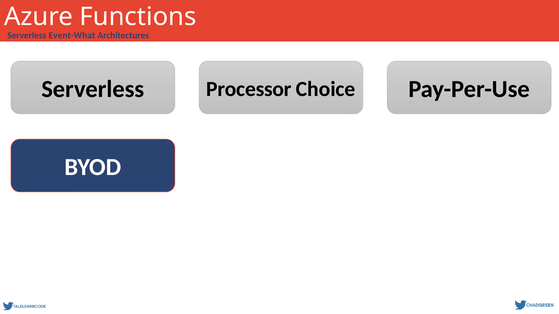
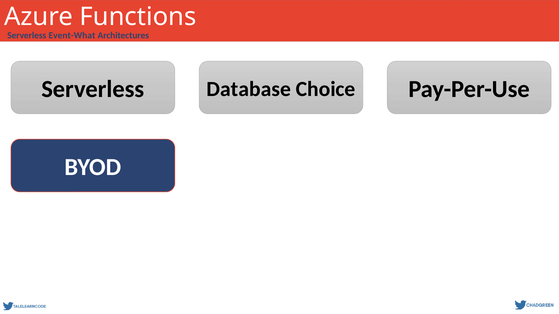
Processor: Processor -> Database (249, 89)
